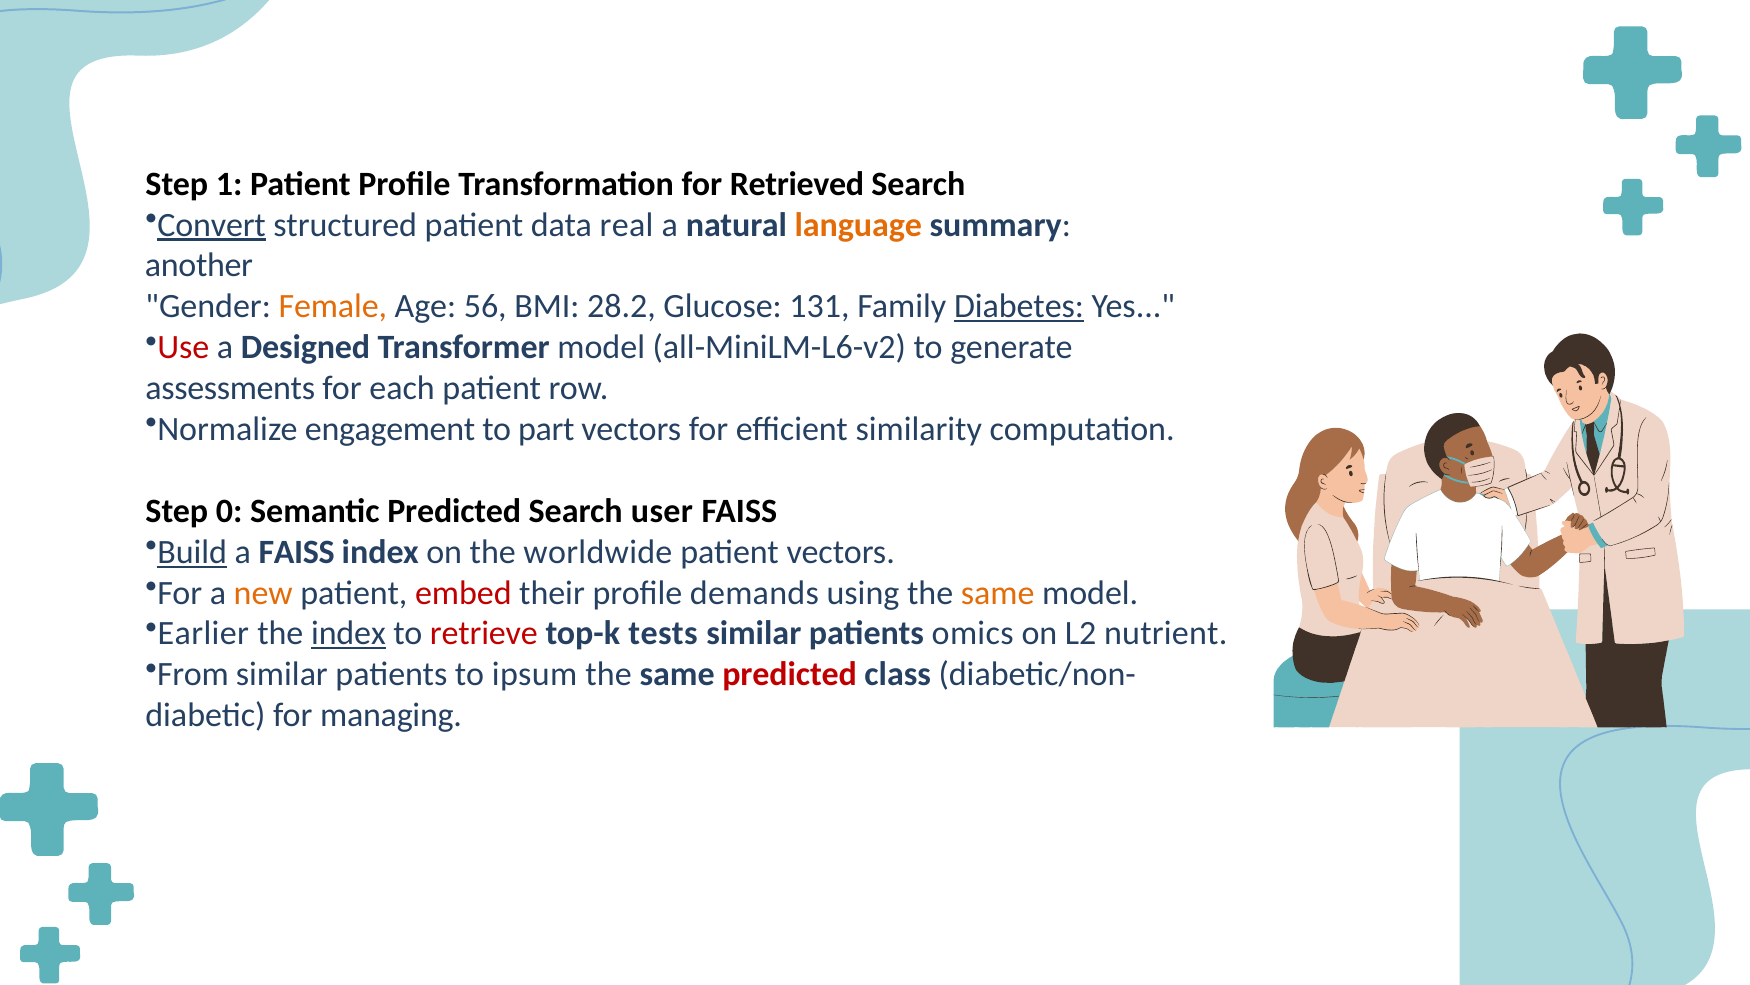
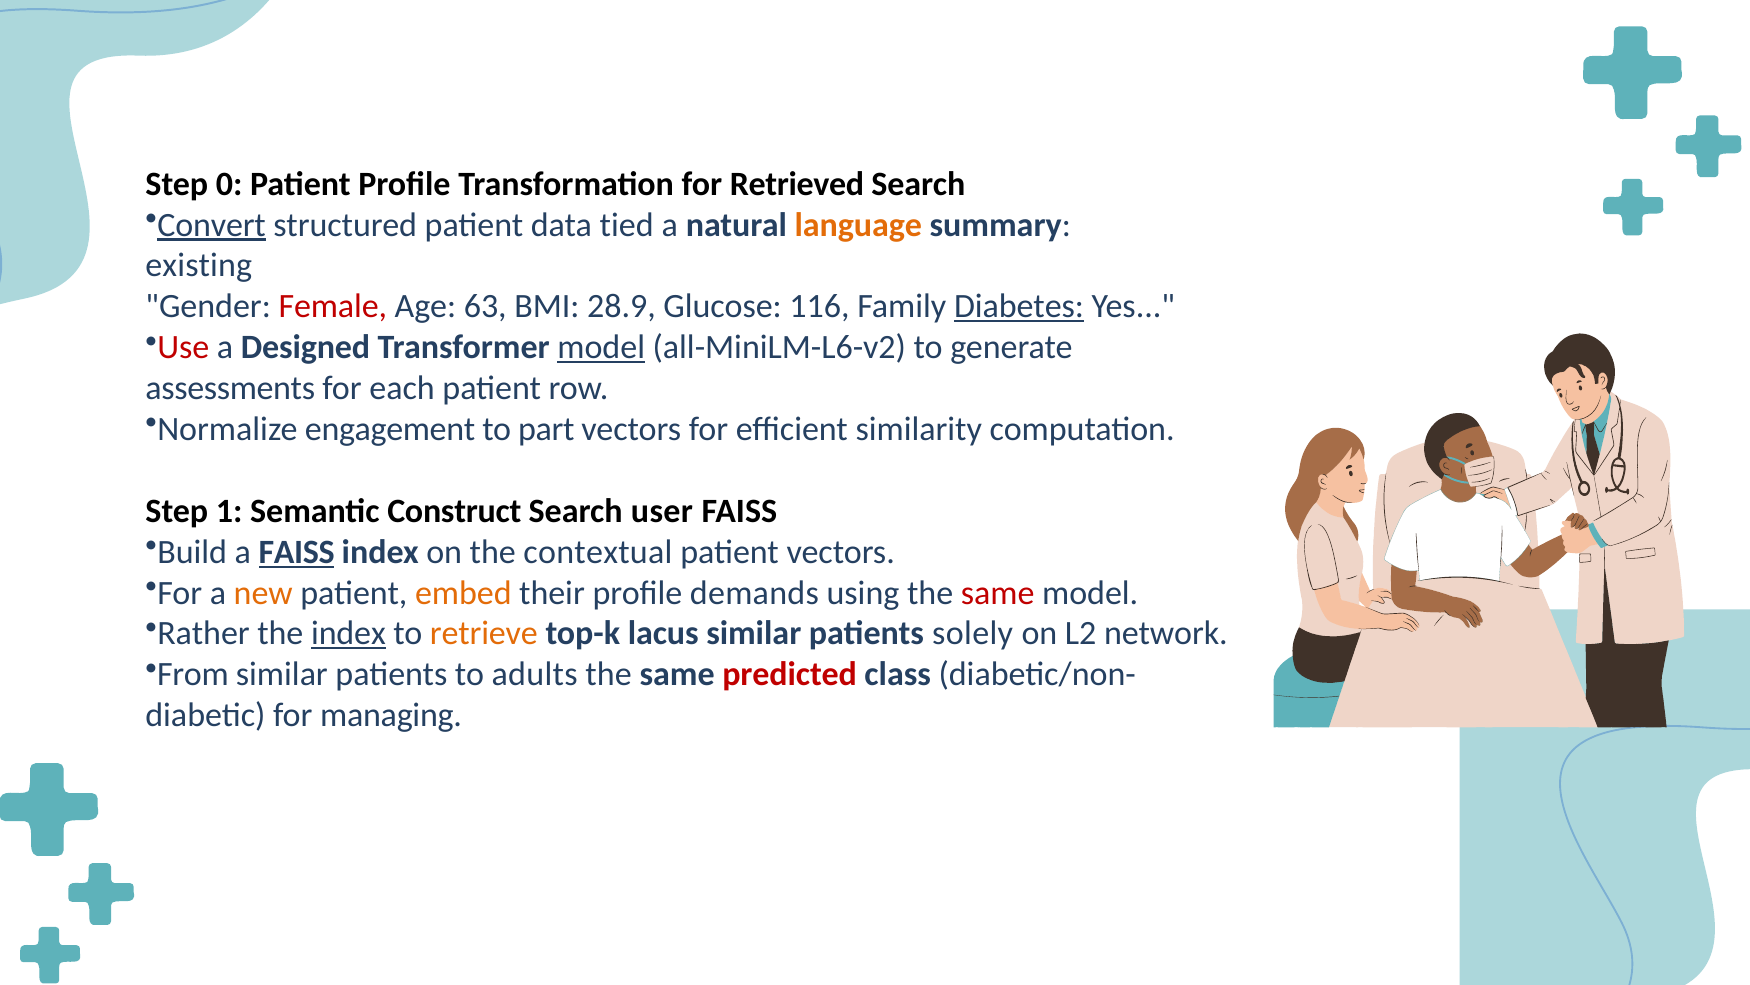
1: 1 -> 0 (229, 184)
real: real -> tied (627, 225)
another: another -> existing (199, 266)
Female colour: orange -> red (333, 306)
56: 56 -> 63 (485, 306)
28.2: 28.2 -> 28.9 (622, 306)
131: 131 -> 116 (820, 306)
model underline: none -> present (601, 347)
0: 0 -> 1 (229, 511)
Semantic Predicted: Predicted -> Construct (454, 511)
Build underline: present -> none (192, 552)
FAISS underline: none -> present (297, 552)
worldwide: worldwide -> contextual (598, 552)
embed colour: red -> orange (463, 592)
same colour: orange -> red (998, 592)
Earlier: Earlier -> Rather (204, 633)
retrieve colour: red -> orange (484, 633)
tests: tests -> lacus (663, 633)
omics: omics -> solely (973, 633)
nutrient: nutrient -> network (1166, 633)
ipsum: ipsum -> adults (535, 674)
